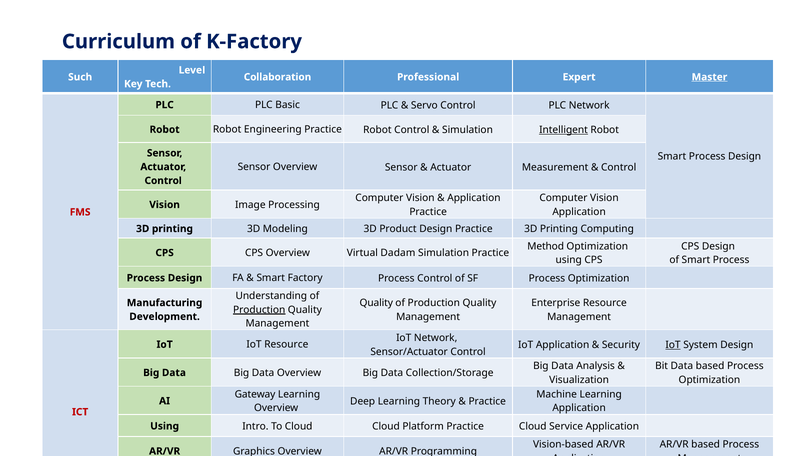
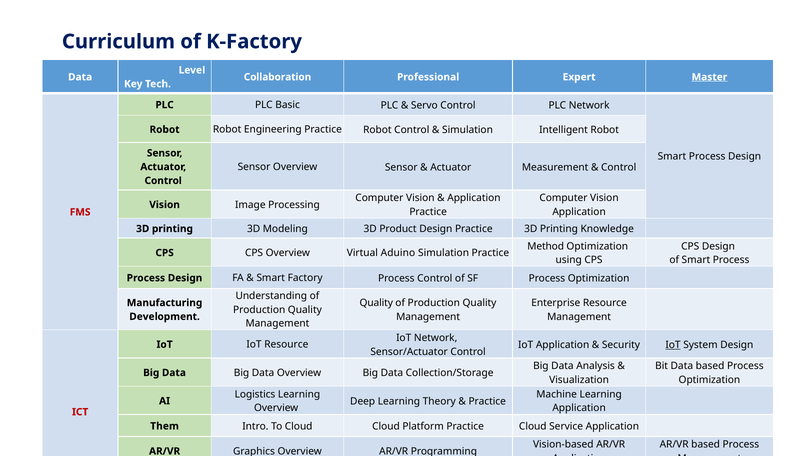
Such: Such -> Data (80, 77)
Intelligent underline: present -> none (563, 130)
Computing: Computing -> Knowledge (607, 229)
Dadam: Dadam -> Aduino (398, 254)
Production underline: present -> none (259, 310)
Gateway: Gateway -> Logistics (255, 395)
Using: Using -> Them (165, 427)
